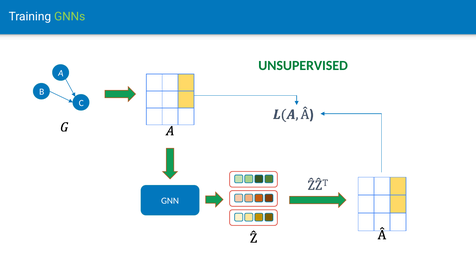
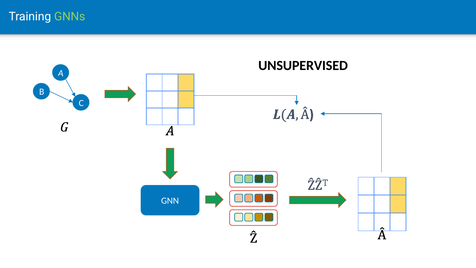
UNSUPERVISED colour: green -> black (303, 65)
